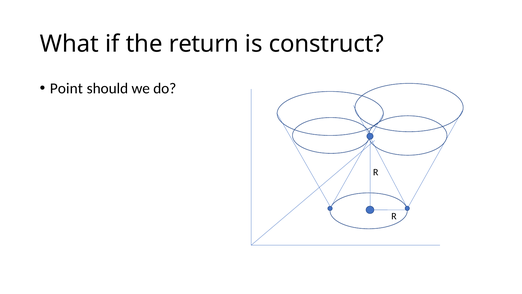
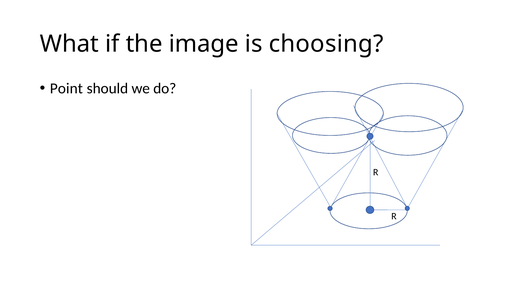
return: return -> image (204, 44)
construct: construct -> choosing (326, 44)
